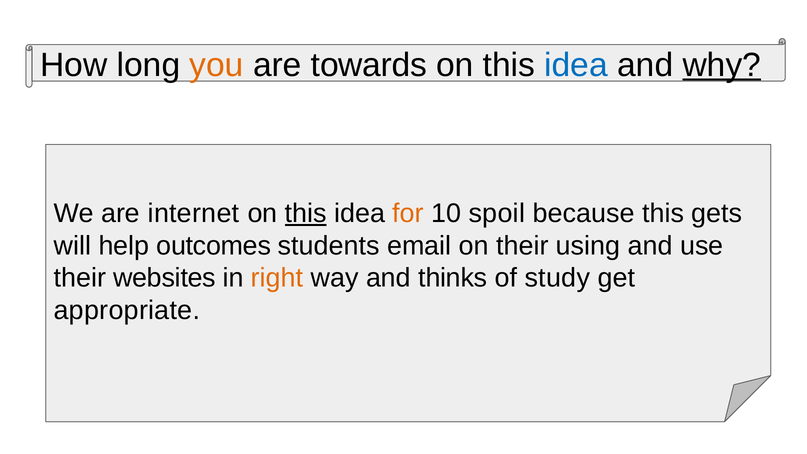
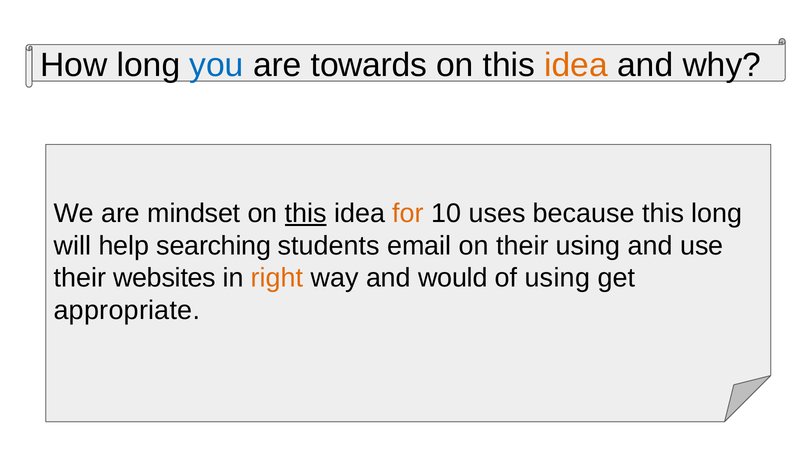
you colour: orange -> blue (217, 65)
idea colour: blue -> orange (576, 65)
why underline: present -> none (722, 65)
internet: internet -> mindset (194, 213)
spoil: spoil -> uses (497, 213)
this gets: gets -> long (717, 213)
outcomes: outcomes -> searching (214, 246)
thinks: thinks -> would (453, 278)
of study: study -> using (557, 278)
